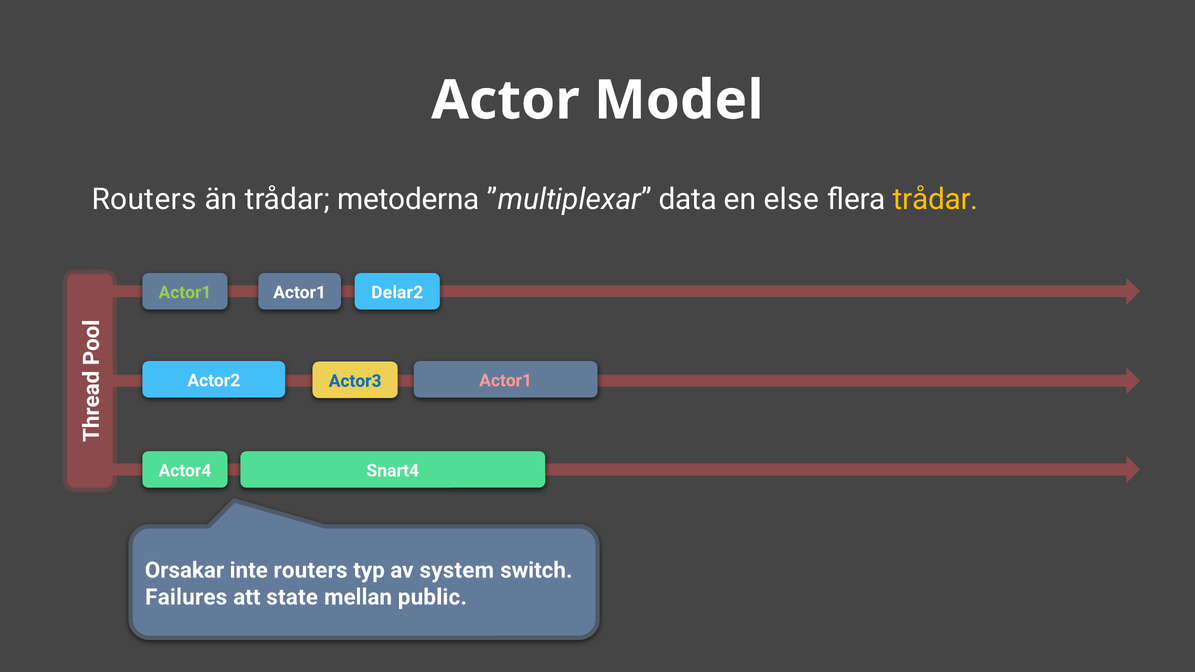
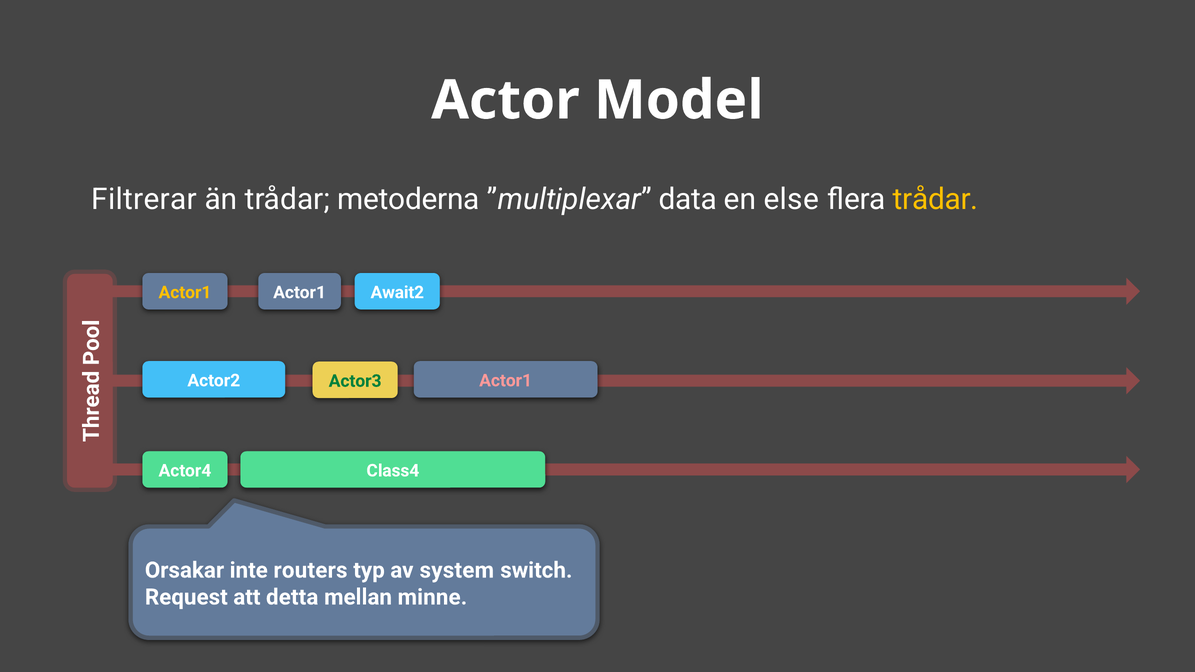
Routers: Routers -> Filtrerar (144, 199)
Actor1 colour: light green -> yellow (185, 293)
Delar2: Delar2 -> Await2 (397, 293)
Actor3 colour: blue -> green (355, 381)
Snart4: Snart4 -> Class4 (393, 471)
Failures: Failures -> Request (186, 597)
state: state -> detta (292, 597)
public: public -> minne (432, 597)
